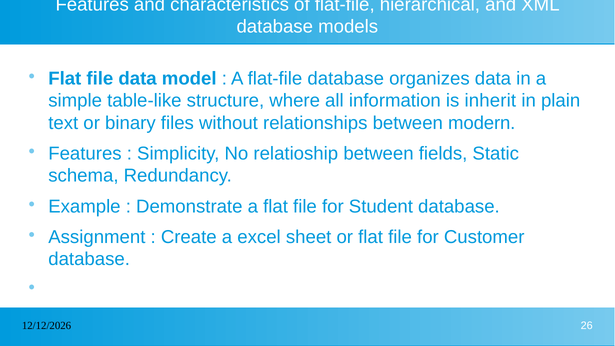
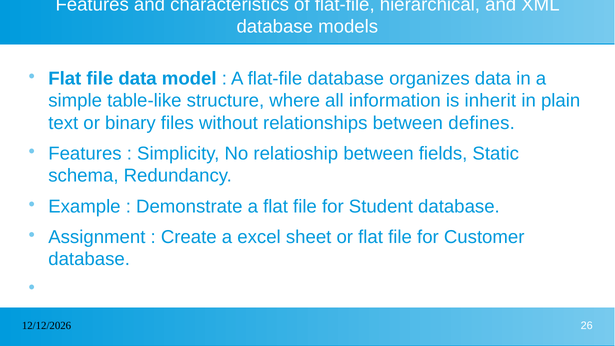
modern: modern -> defines (482, 123)
